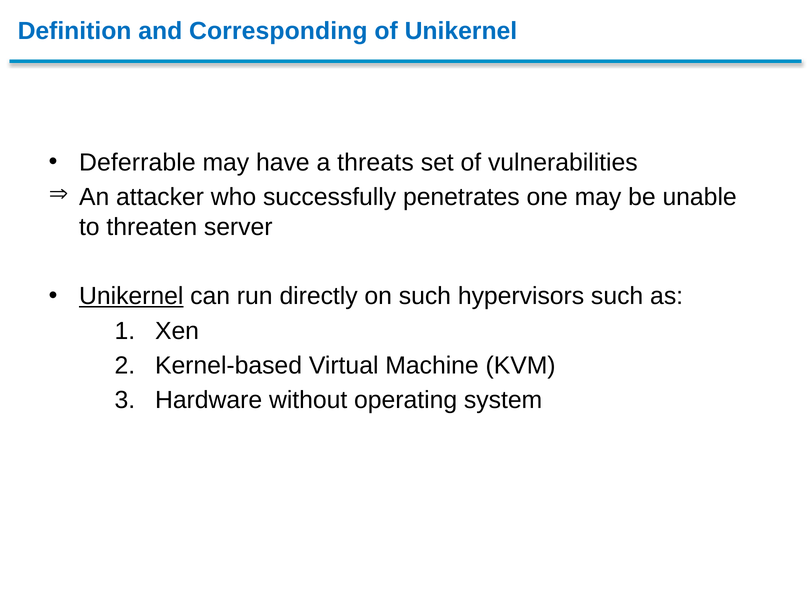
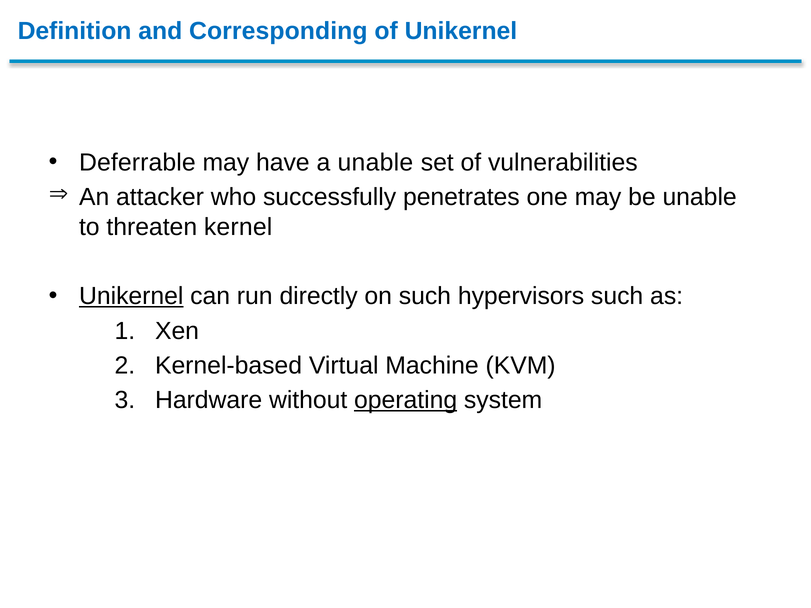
a threats: threats -> unable (375, 163)
server: server -> kernel (238, 227)
operating underline: none -> present (406, 400)
